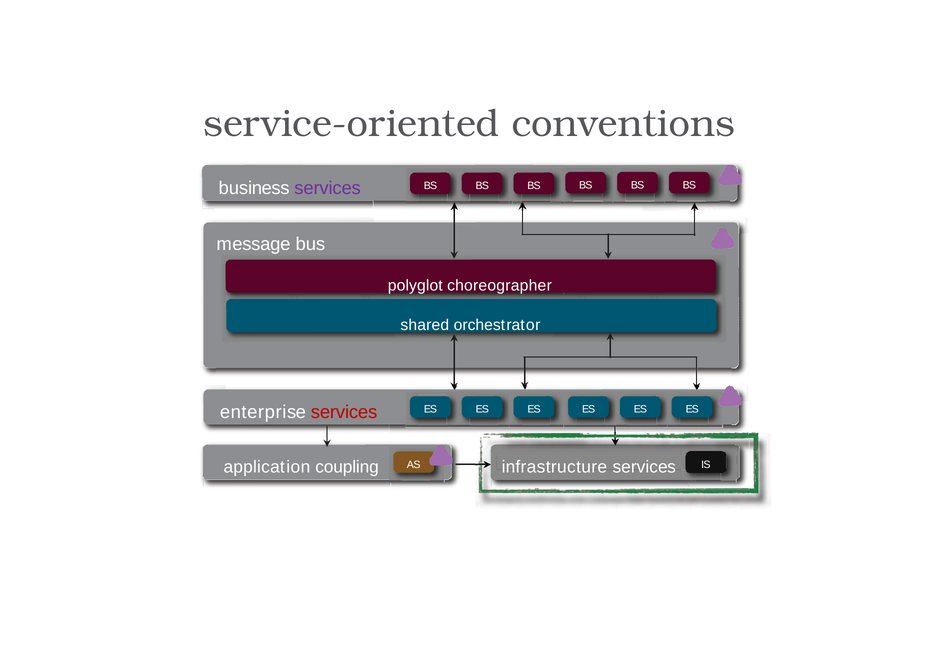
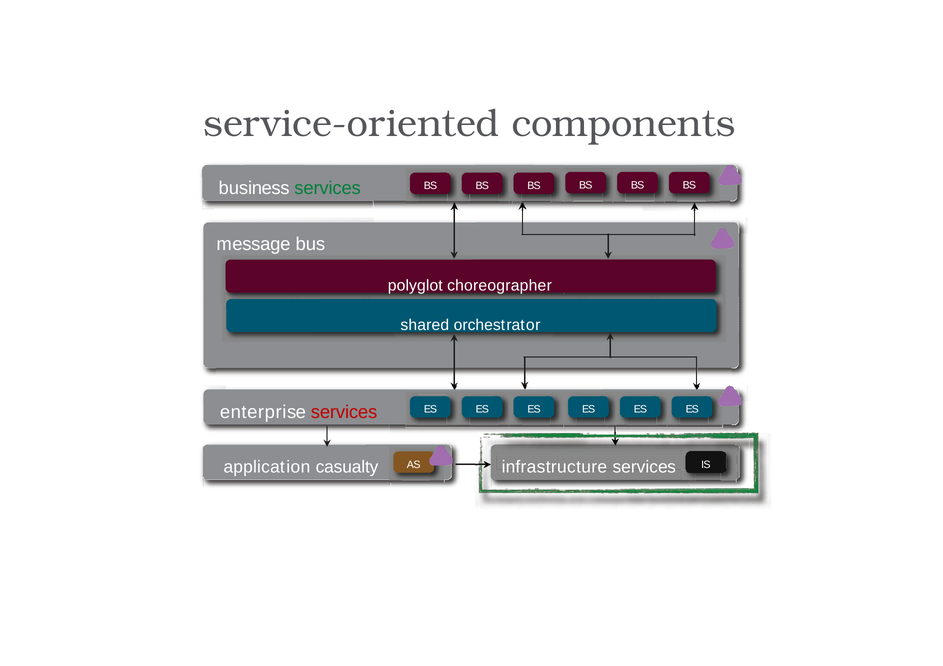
conventions: conventions -> components (624, 124)
services colour: purple -> green (328, 188)
coupling: coupling -> casualty (347, 467)
